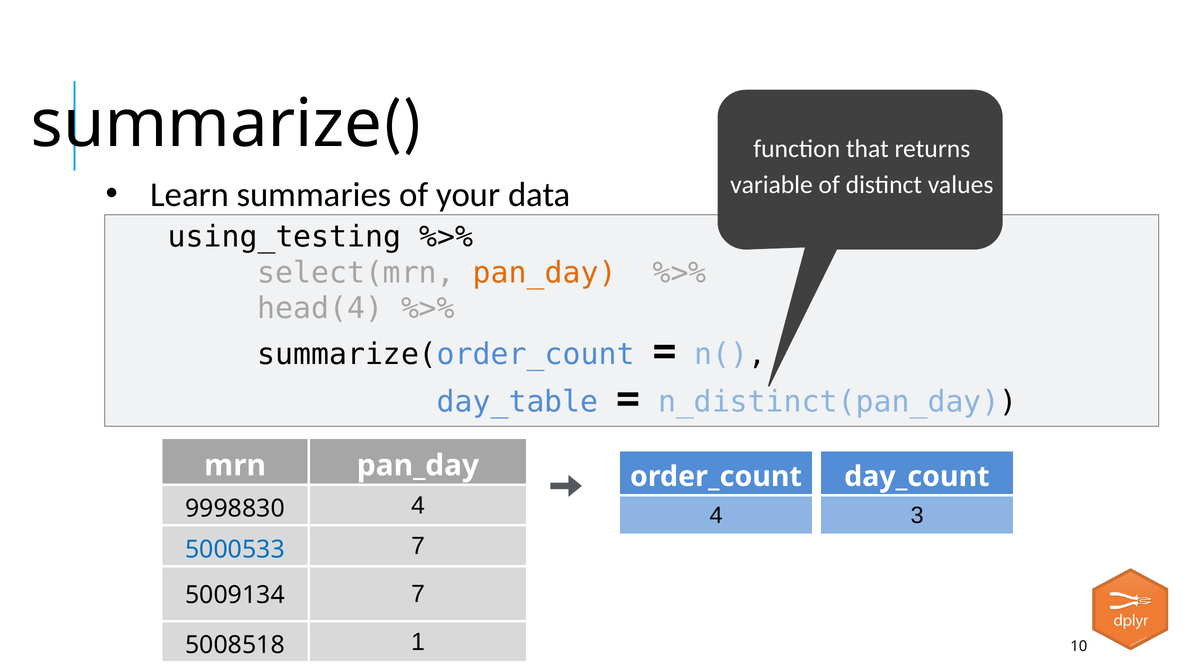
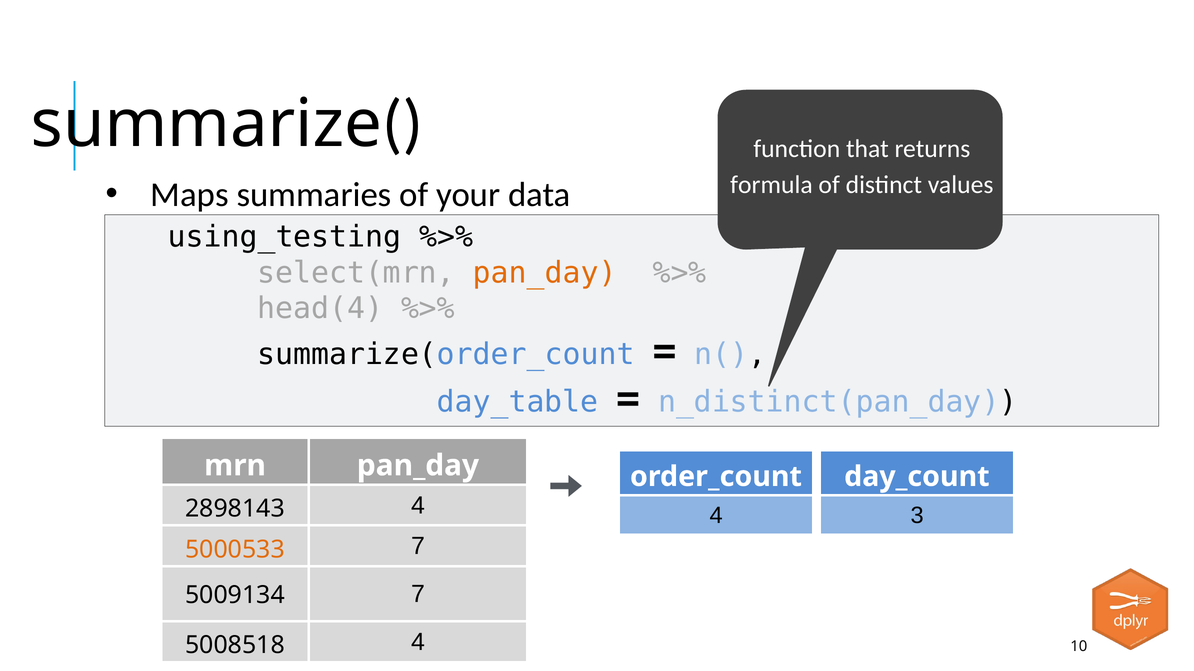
variable: variable -> formula (771, 185)
Learn: Learn -> Maps (190, 195)
9998830: 9998830 -> 2898143 (235, 509)
5000533 colour: blue -> orange (235, 550)
5008518 1: 1 -> 4 (418, 643)
